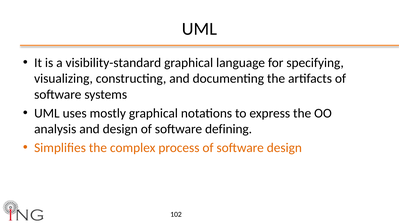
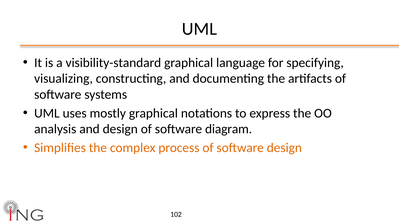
defining: defining -> diagram (229, 129)
